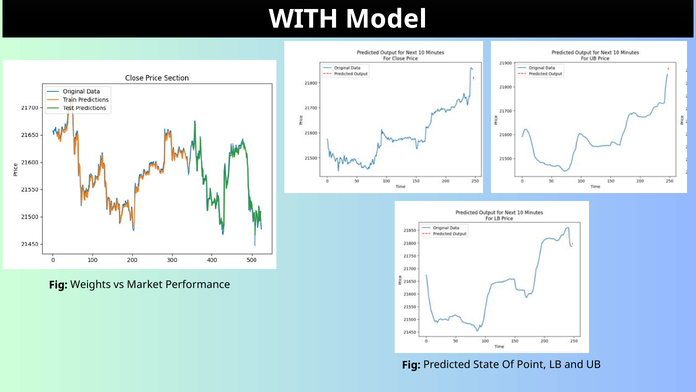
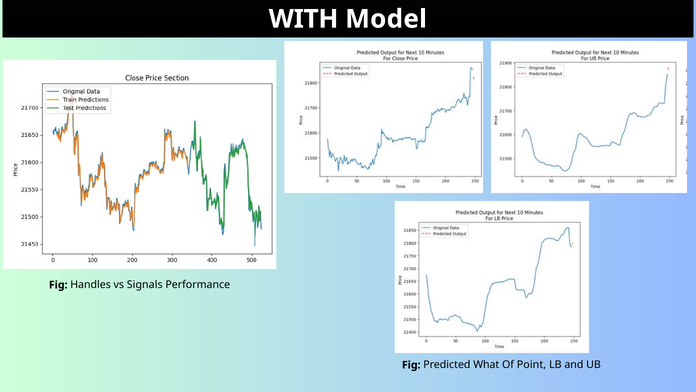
Weights: Weights -> Handles (91, 285)
Market: Market -> Signals (145, 285)
State: State -> What (486, 365)
